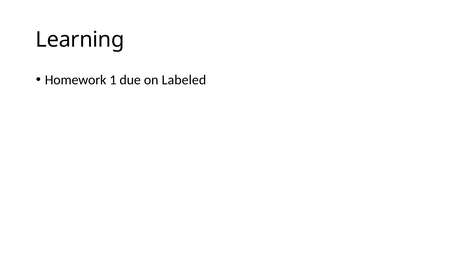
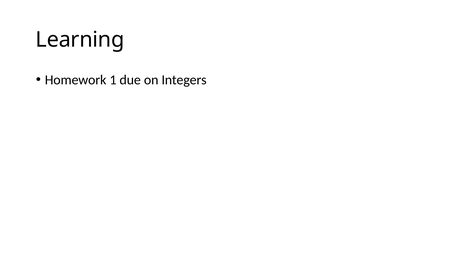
Labeled: Labeled -> Integers (184, 80)
